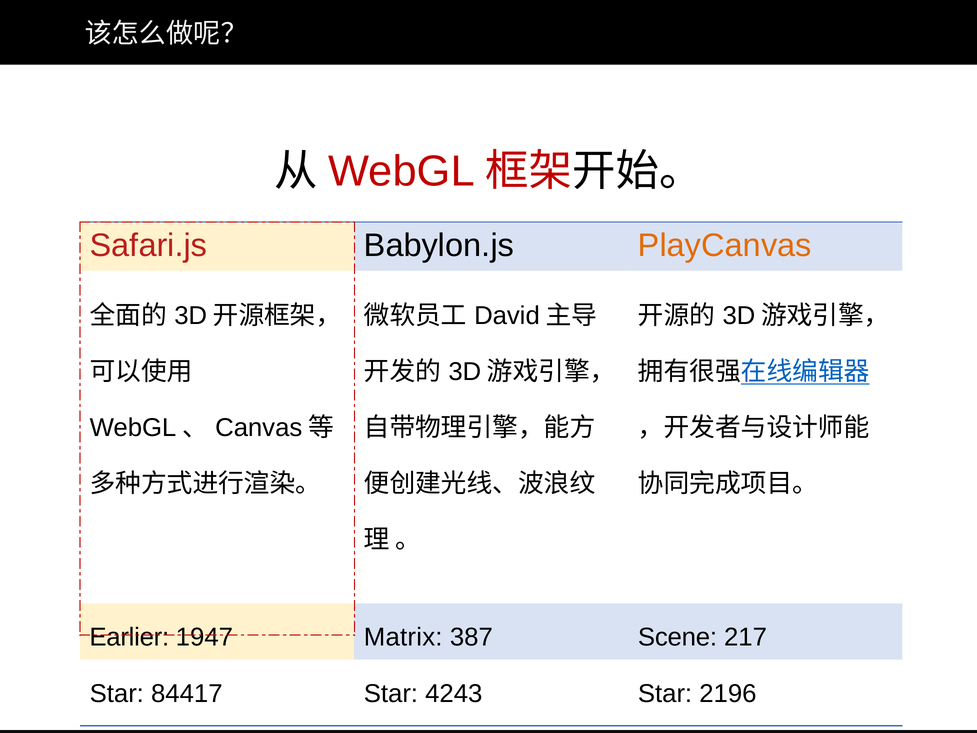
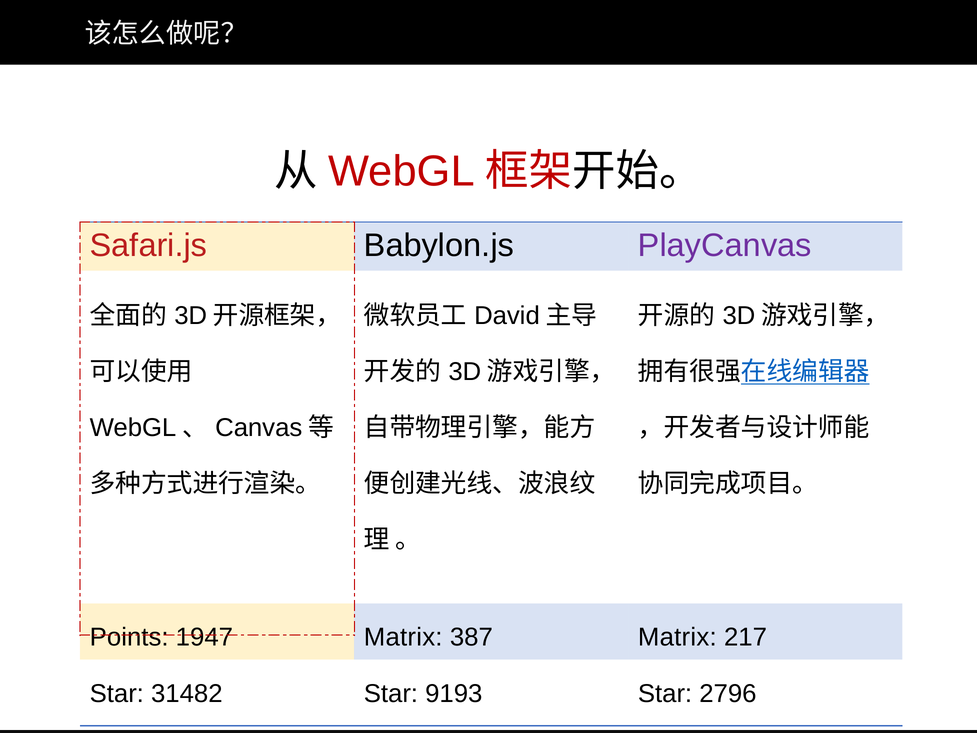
PlayCanvas colour: orange -> purple (725, 245)
Earlier: Earlier -> Points (129, 637)
387 Scene: Scene -> Matrix (677, 637)
84417: 84417 -> 31482 (187, 693)
4243: 4243 -> 9193 (454, 693)
2196: 2196 -> 2796 (728, 693)
